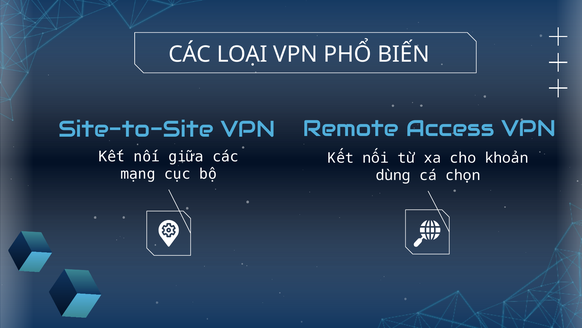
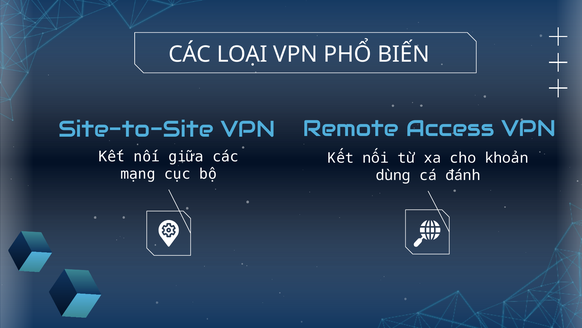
chọn: chọn -> đánh (463, 175)
